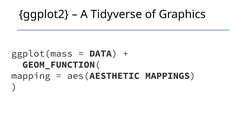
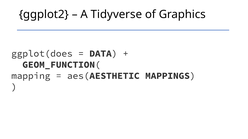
ggplot(mass: ggplot(mass -> ggplot(does (42, 54)
